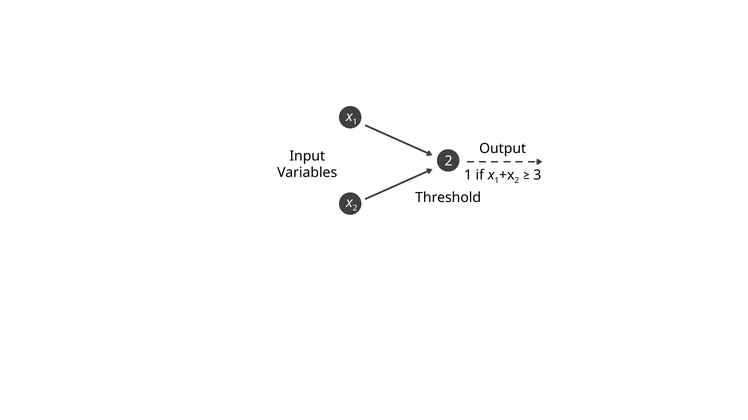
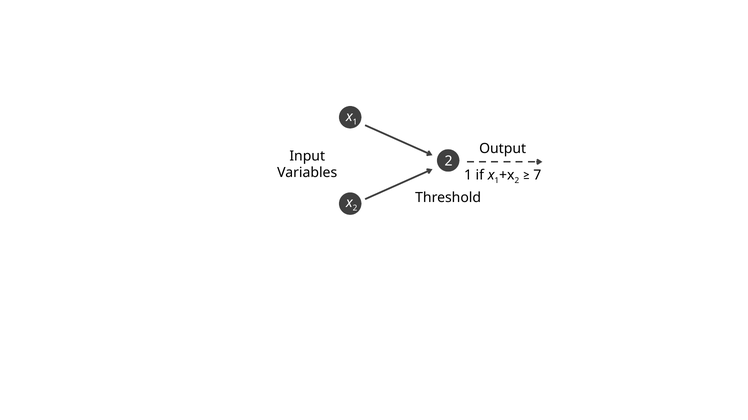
3: 3 -> 7 (537, 175)
